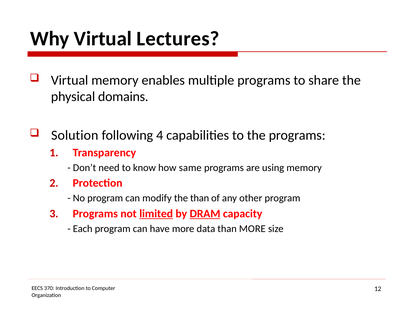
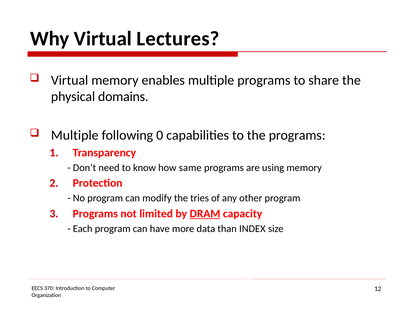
Solution: Solution -> Multiple (75, 135)
4: 4 -> 0 (160, 135)
the than: than -> tries (200, 198)
limited underline: present -> none (156, 213)
than MORE: MORE -> INDEX (252, 229)
